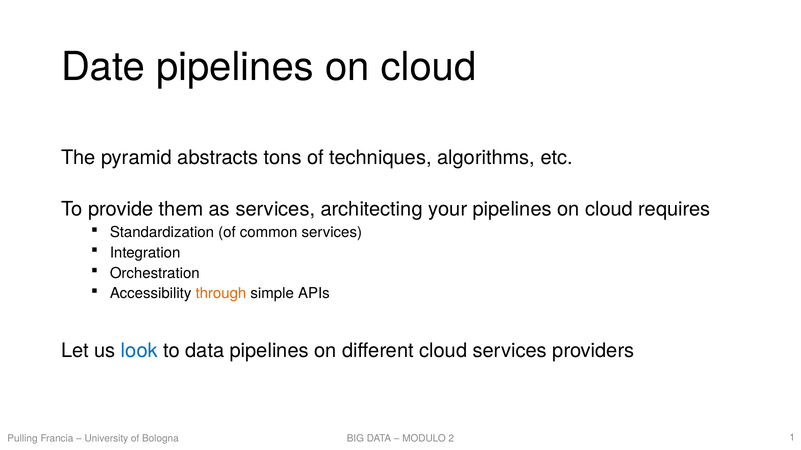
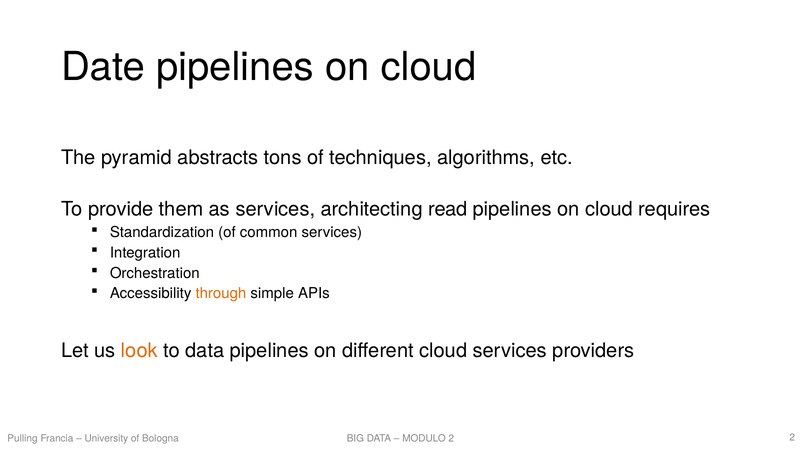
your: your -> read (448, 210)
look colour: blue -> orange (139, 351)
Bologna 1: 1 -> 2 (792, 438)
